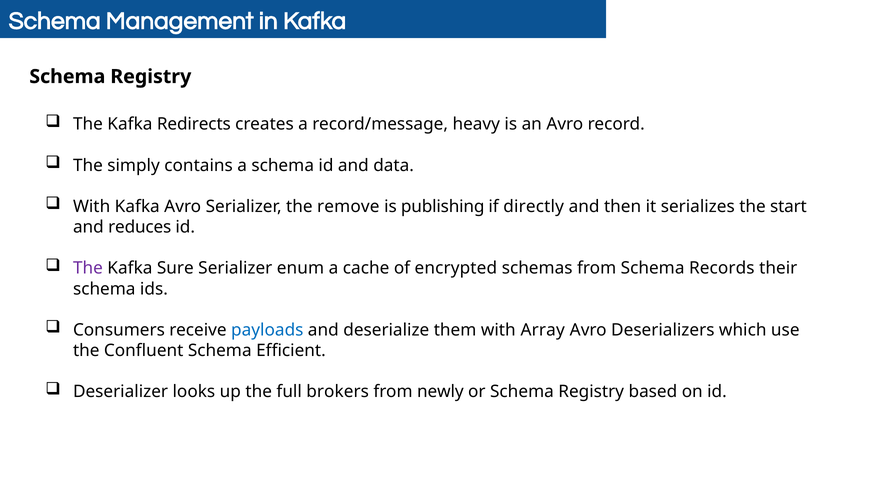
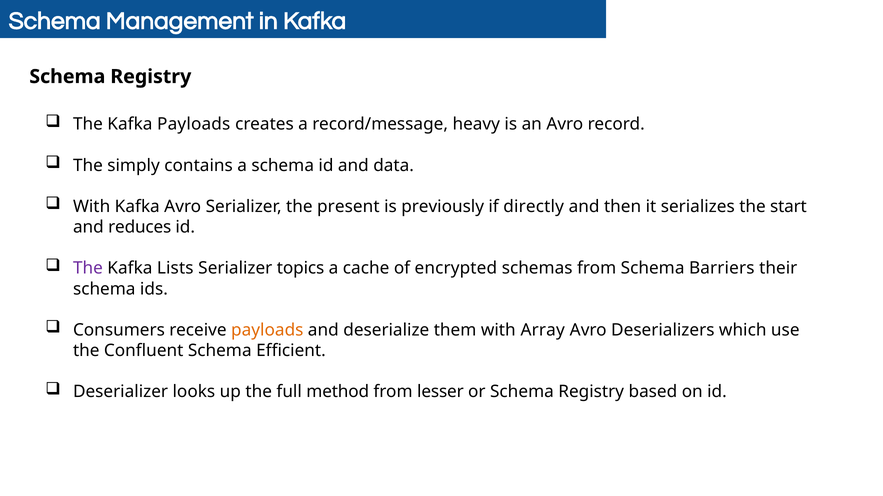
Kafka Redirects: Redirects -> Payloads (194, 124)
remove: remove -> present (348, 207)
publishing: publishing -> previously (443, 207)
Sure: Sure -> Lists (175, 269)
enum: enum -> topics (301, 269)
Records: Records -> Barriers (722, 269)
payloads colour: blue -> orange (267, 330)
brokers: brokers -> method (338, 392)
newly: newly -> lesser (440, 392)
